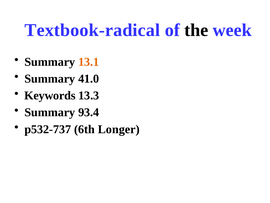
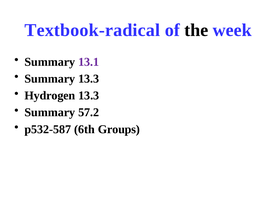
13.1 colour: orange -> purple (89, 62)
Summary 41.0: 41.0 -> 13.3 (89, 79)
Keywords: Keywords -> Hydrogen (50, 95)
93.4: 93.4 -> 57.2 (89, 112)
p532-737: p532-737 -> p532-587 (48, 129)
Longer: Longer -> Groups (119, 129)
